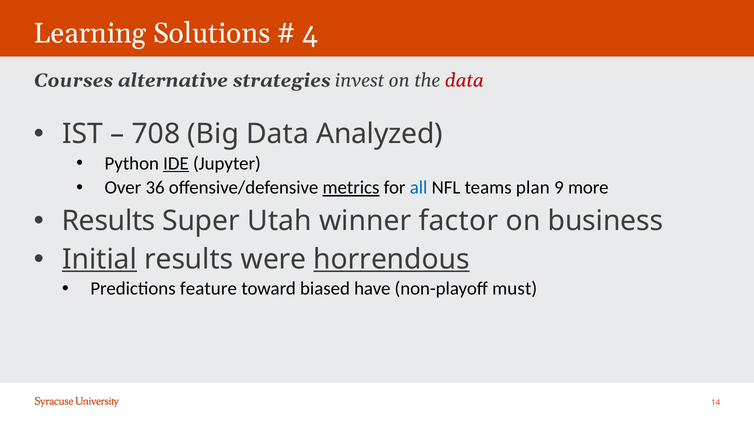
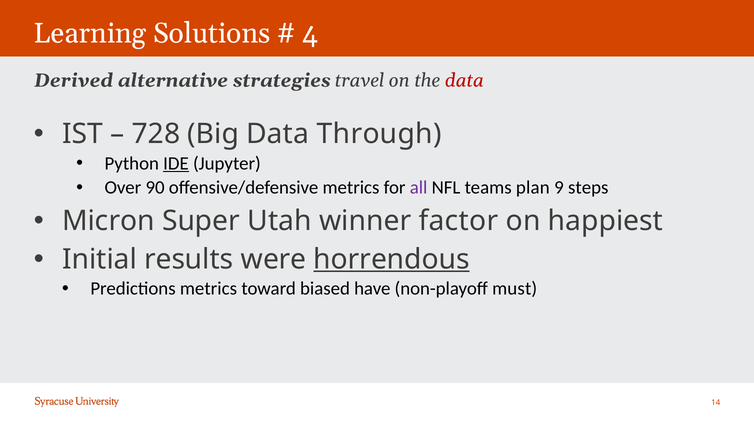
Courses: Courses -> Derived (73, 80)
invest: invest -> travel (360, 80)
708: 708 -> 728 (156, 134)
Analyzed: Analyzed -> Through (379, 134)
36: 36 -> 90 (155, 188)
metrics underline: present -> none (351, 188)
all colour: blue -> purple (419, 188)
more: more -> steps (588, 188)
Results: Results -> Micron (108, 221)
business: business -> happiest (605, 221)
Initial underline: present -> none (100, 259)
Predictions feature: feature -> metrics (208, 289)
